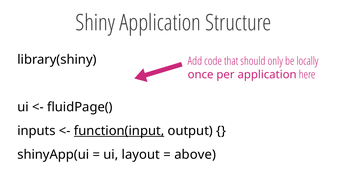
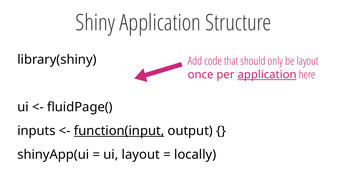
be locally: locally -> layout (307, 61)
application underline: none -> present (267, 75)
above: above -> locally (195, 155)
